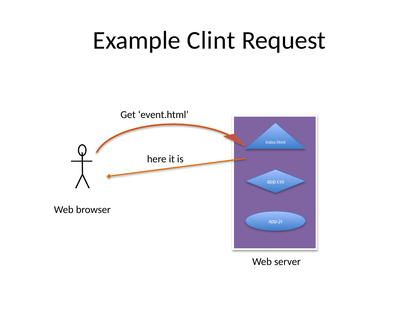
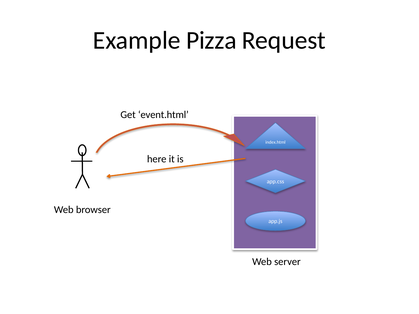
Clint: Clint -> Pizza (211, 41)
